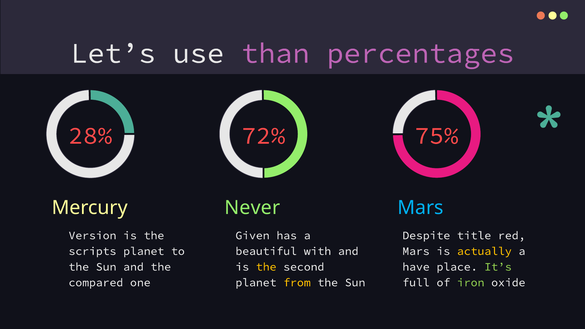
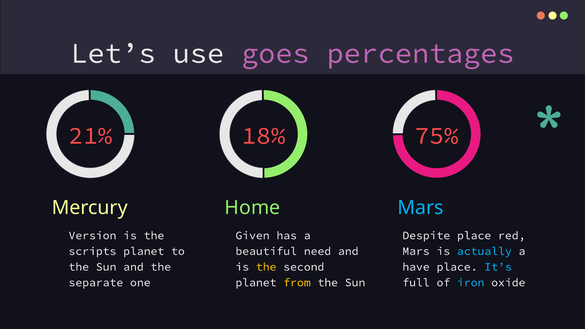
than: than -> goes (275, 53)
28%: 28% -> 21% (90, 136)
72%: 72% -> 18% (264, 136)
Never: Never -> Home (252, 208)
Despite title: title -> place (474, 236)
with: with -> need (317, 251)
actually colour: yellow -> light blue (484, 251)
It’s colour: light green -> light blue (498, 267)
compared: compared -> separate (96, 283)
iron colour: light green -> light blue (471, 283)
